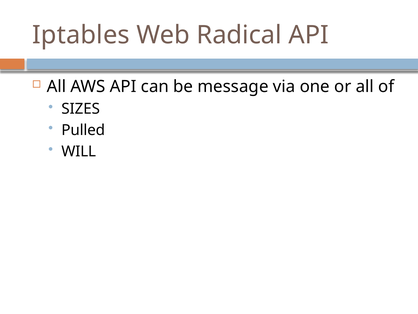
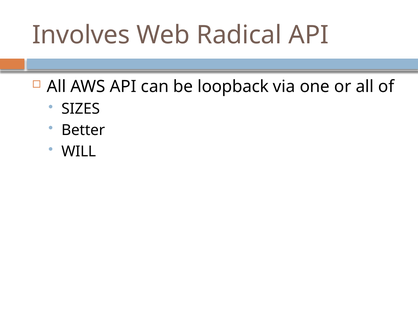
Iptables: Iptables -> Involves (81, 35)
message: message -> loopback (233, 86)
Pulled: Pulled -> Better (83, 130)
